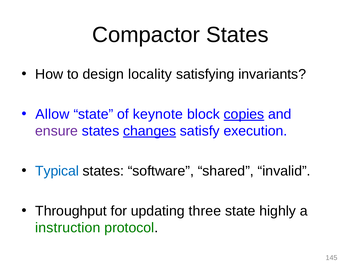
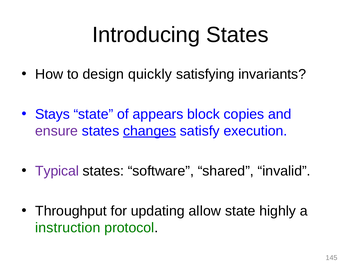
Compactor: Compactor -> Introducing (146, 35)
locality: locality -> quickly (150, 74)
Allow: Allow -> Stays (53, 115)
keynote: keynote -> appears (158, 115)
copies underline: present -> none (244, 115)
Typical colour: blue -> purple (57, 172)
three: three -> allow (205, 212)
